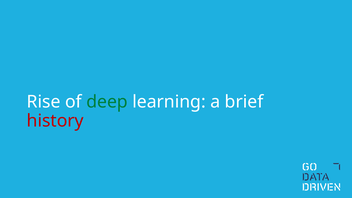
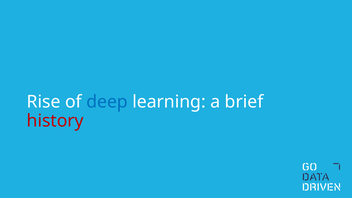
deep colour: green -> blue (107, 102)
